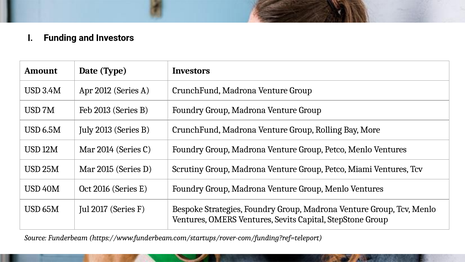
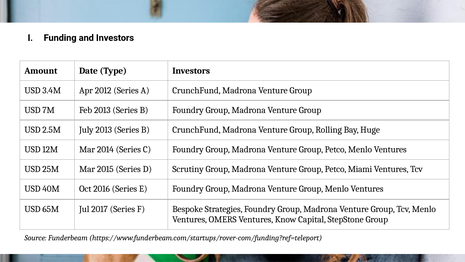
6.5M: 6.5M -> 2.5M (52, 130)
More: More -> Huge (370, 130)
Sevits: Sevits -> Know (286, 219)
